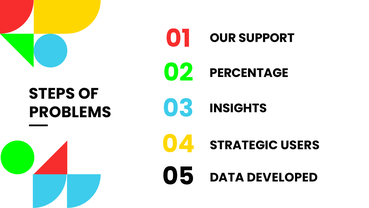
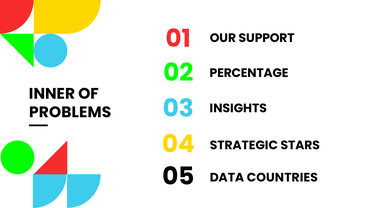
STEPS: STEPS -> INNER (52, 94)
USERS: USERS -> STARS (300, 145)
DEVELOPED: DEVELOPED -> COUNTRIES (282, 177)
